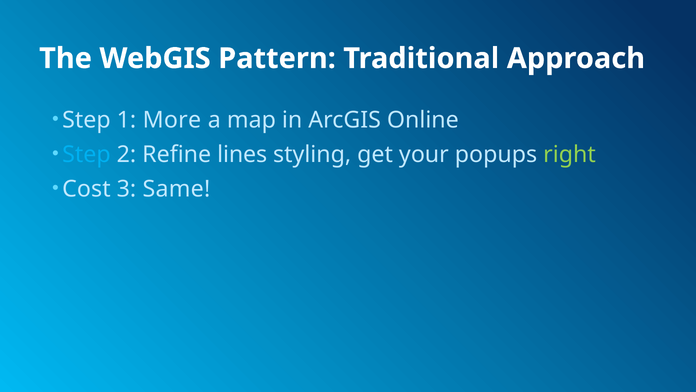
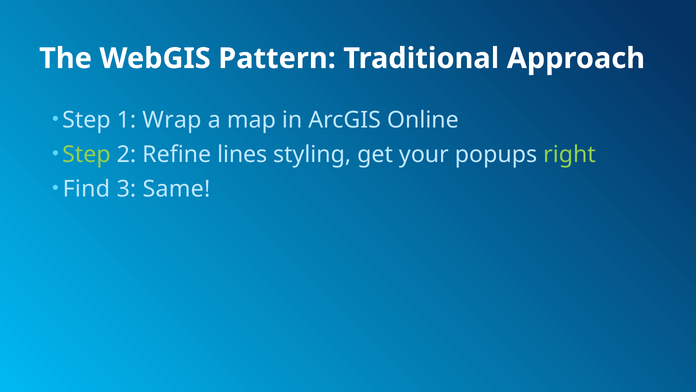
More: More -> Wrap (172, 120)
Step colour: light blue -> light green (86, 154)
Cost: Cost -> Find (86, 189)
